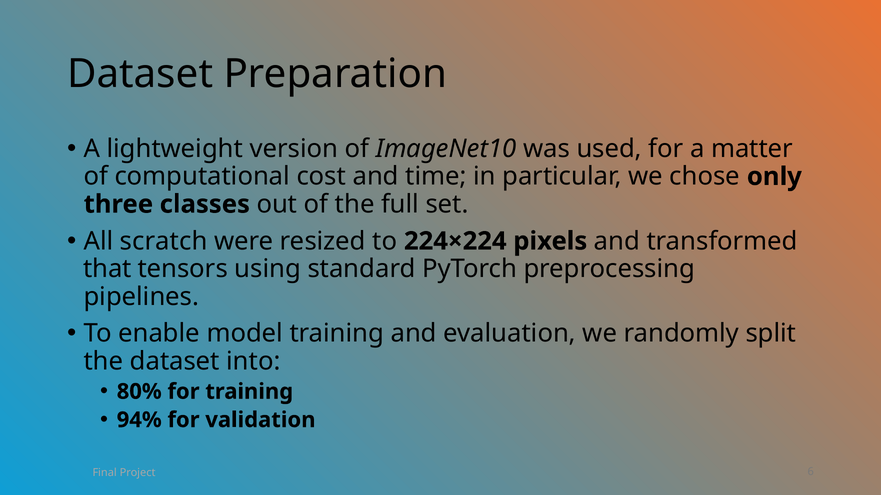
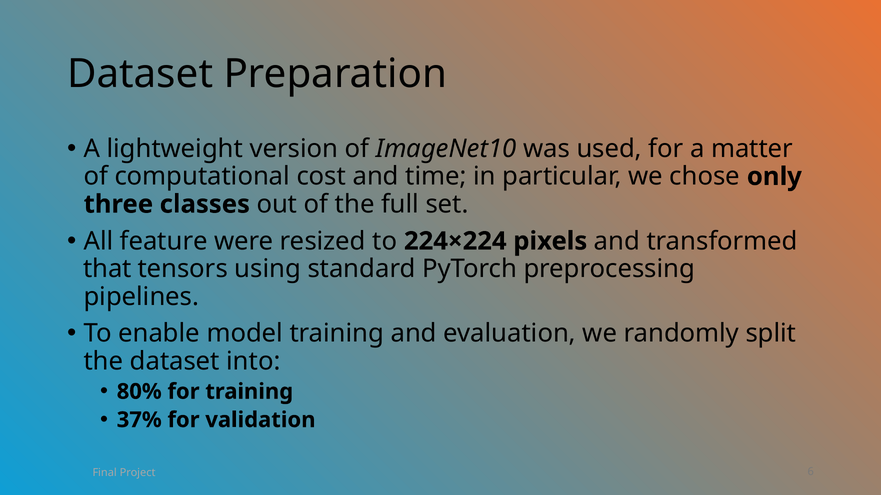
scratch: scratch -> feature (164, 241)
94%: 94% -> 37% (139, 420)
